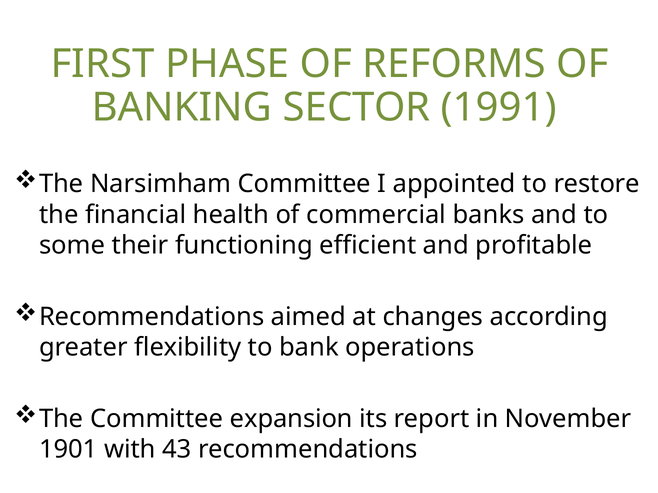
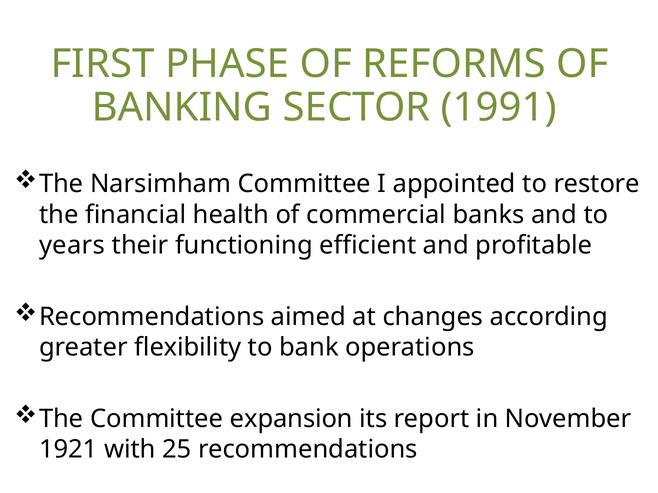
some: some -> years (72, 246)
1901: 1901 -> 1921 (68, 450)
43: 43 -> 25 (177, 450)
